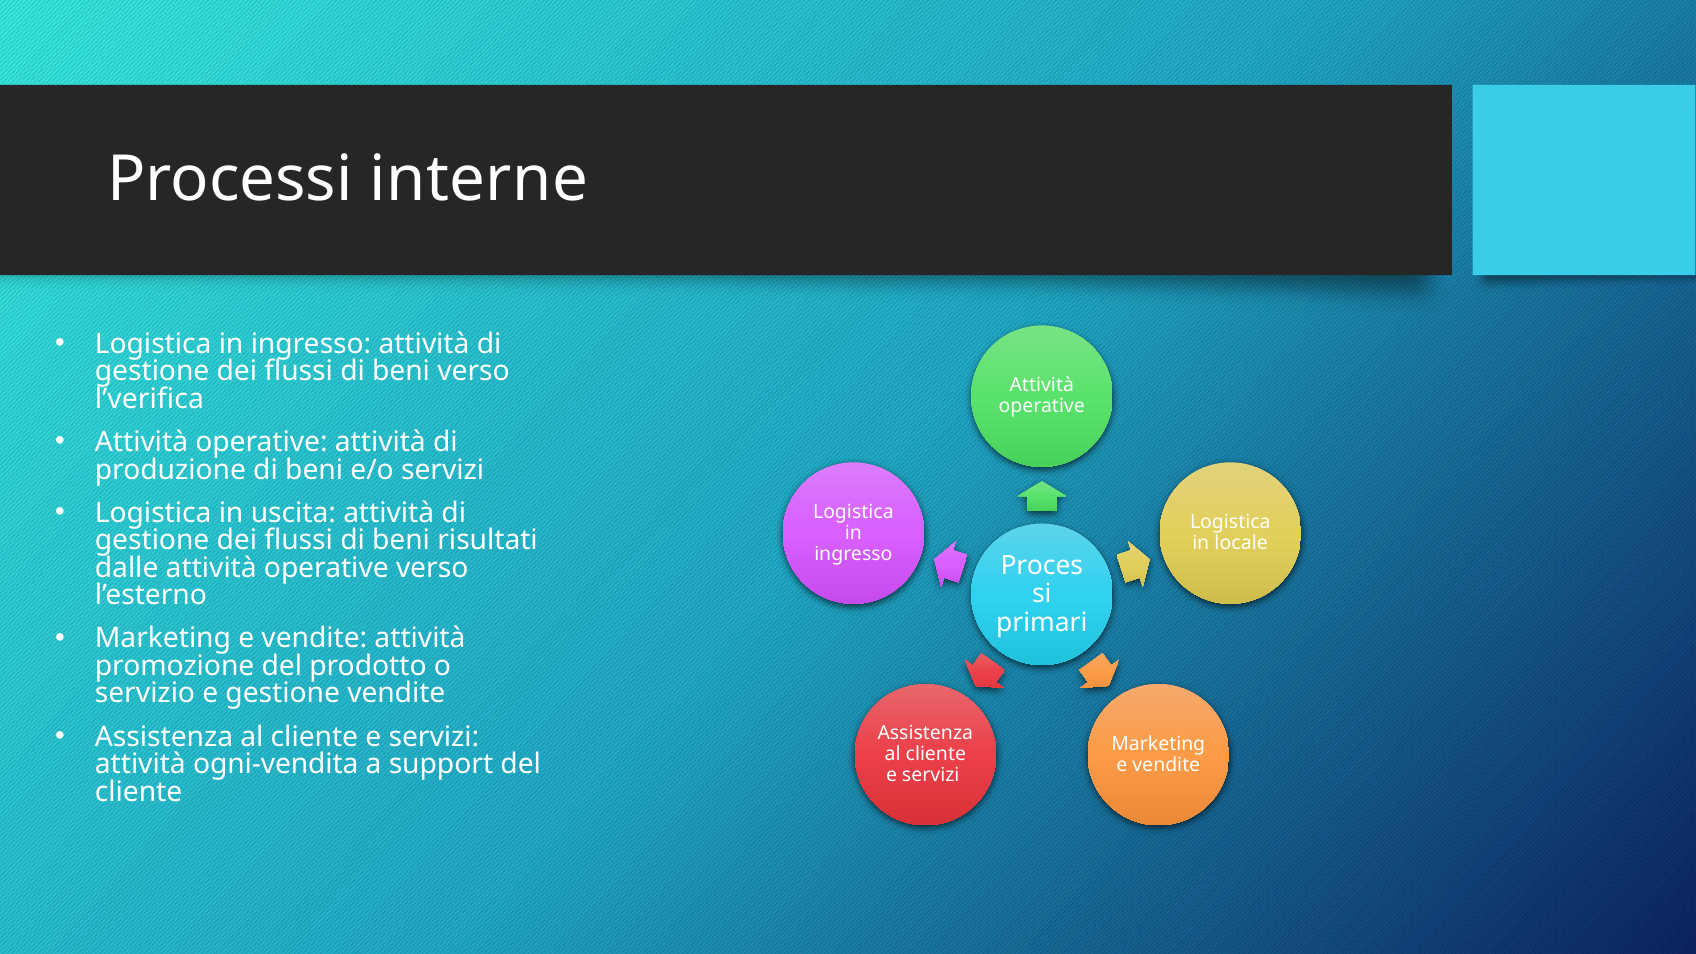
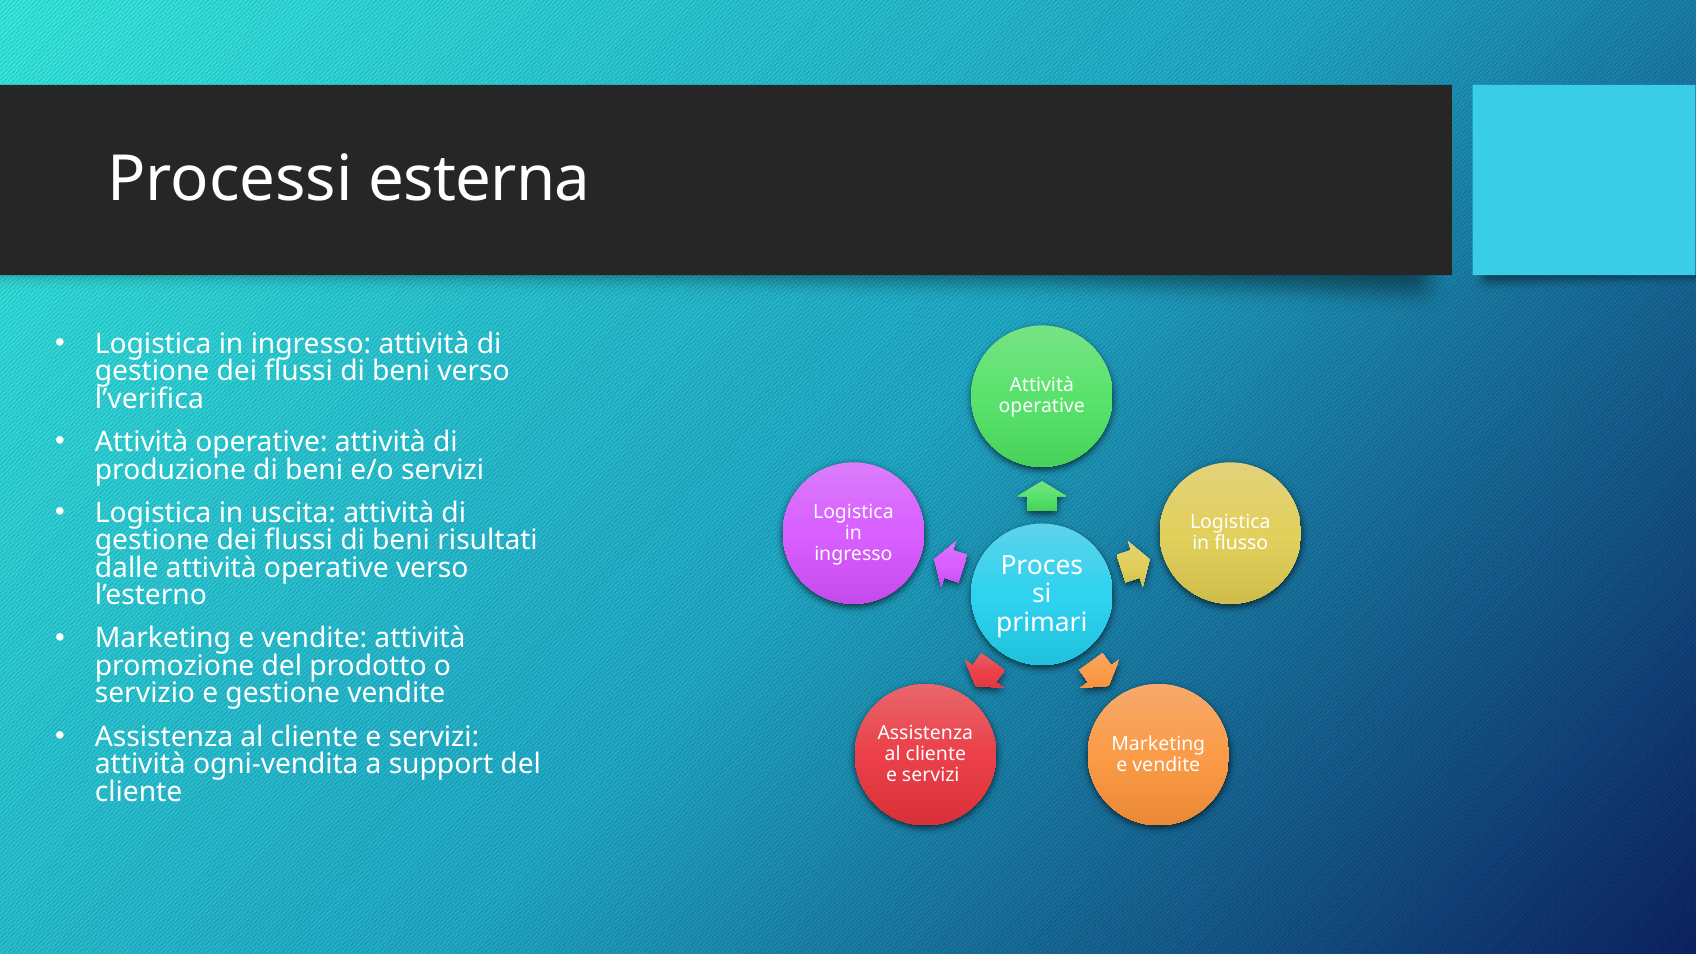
interne: interne -> esterna (479, 180)
locale: locale -> flusso (1241, 543)
